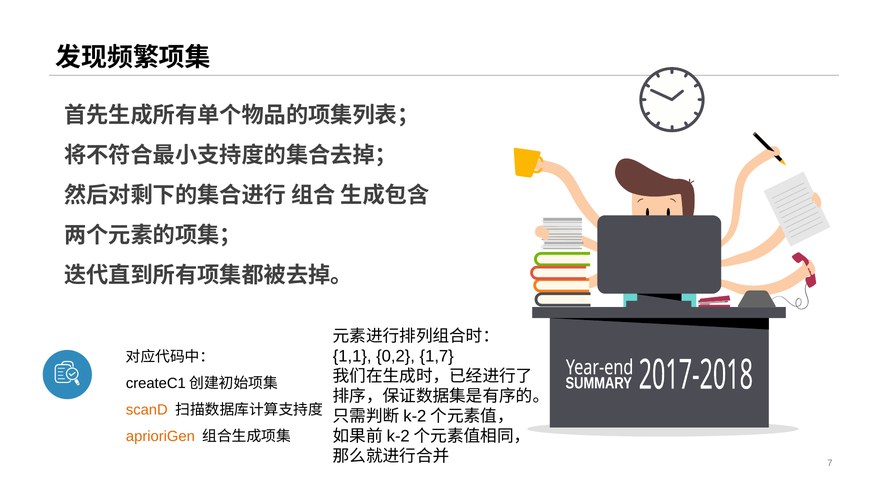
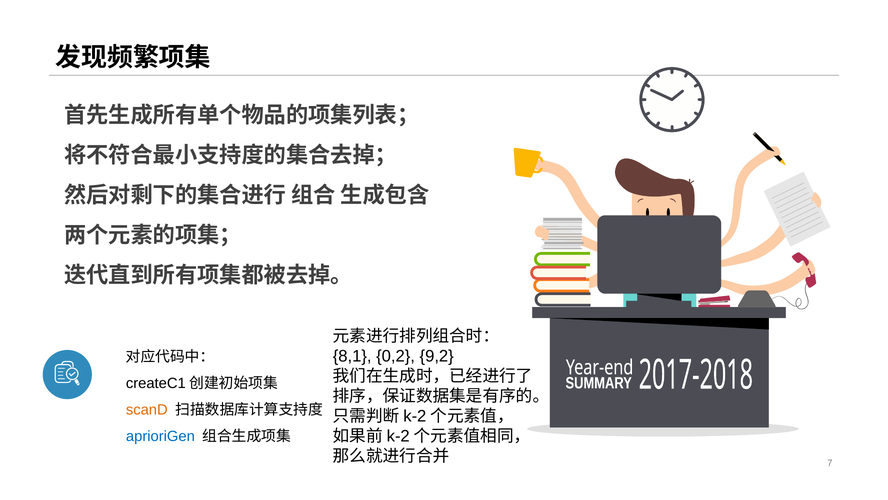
1,1: 1,1 -> 8,1 (352, 356)
1,7: 1,7 -> 9,2 (437, 356)
aprioriGen colour: orange -> blue (160, 436)
